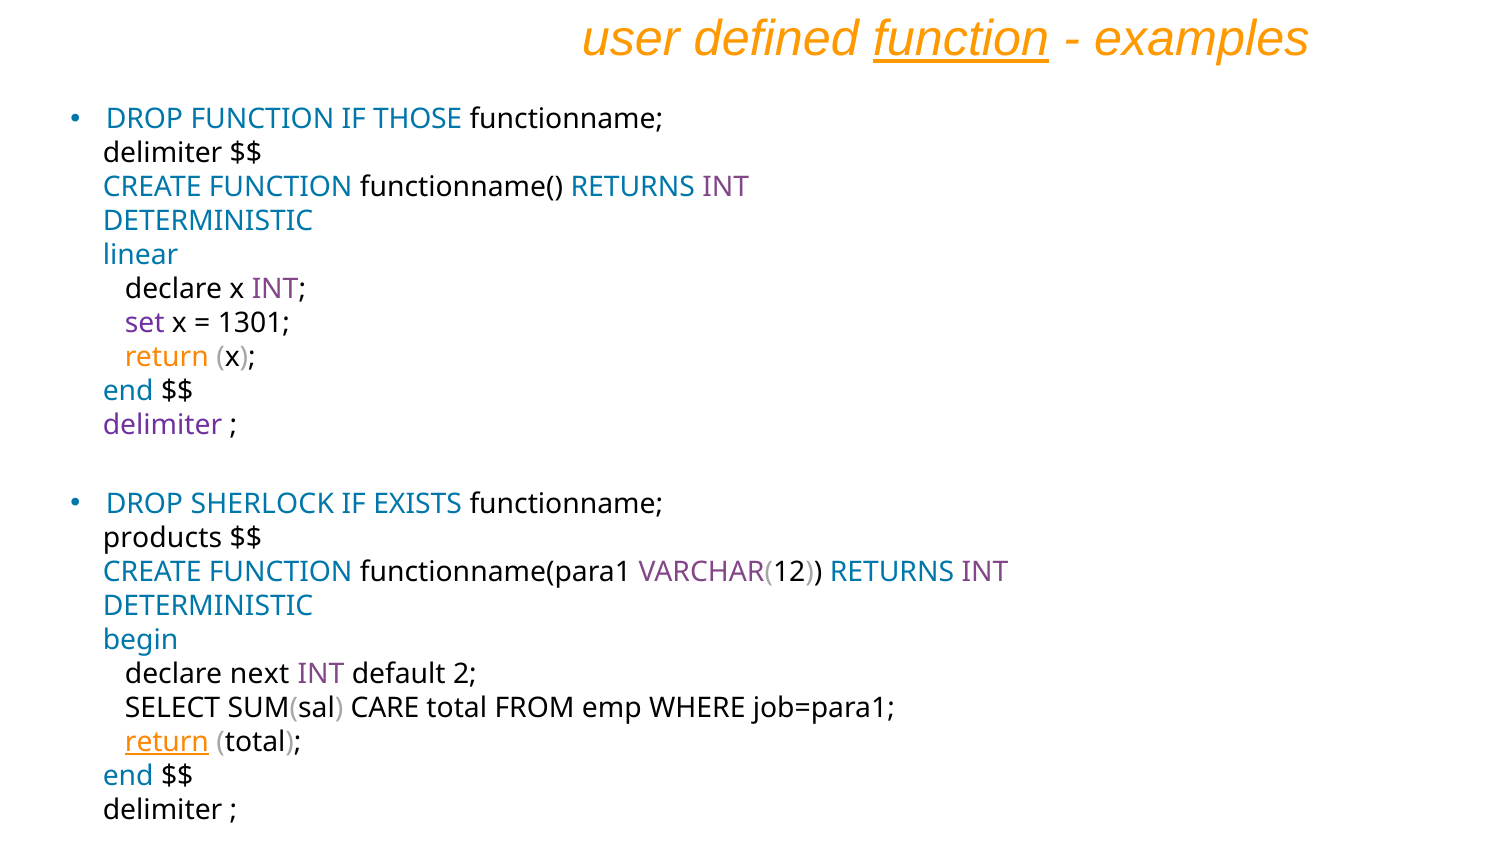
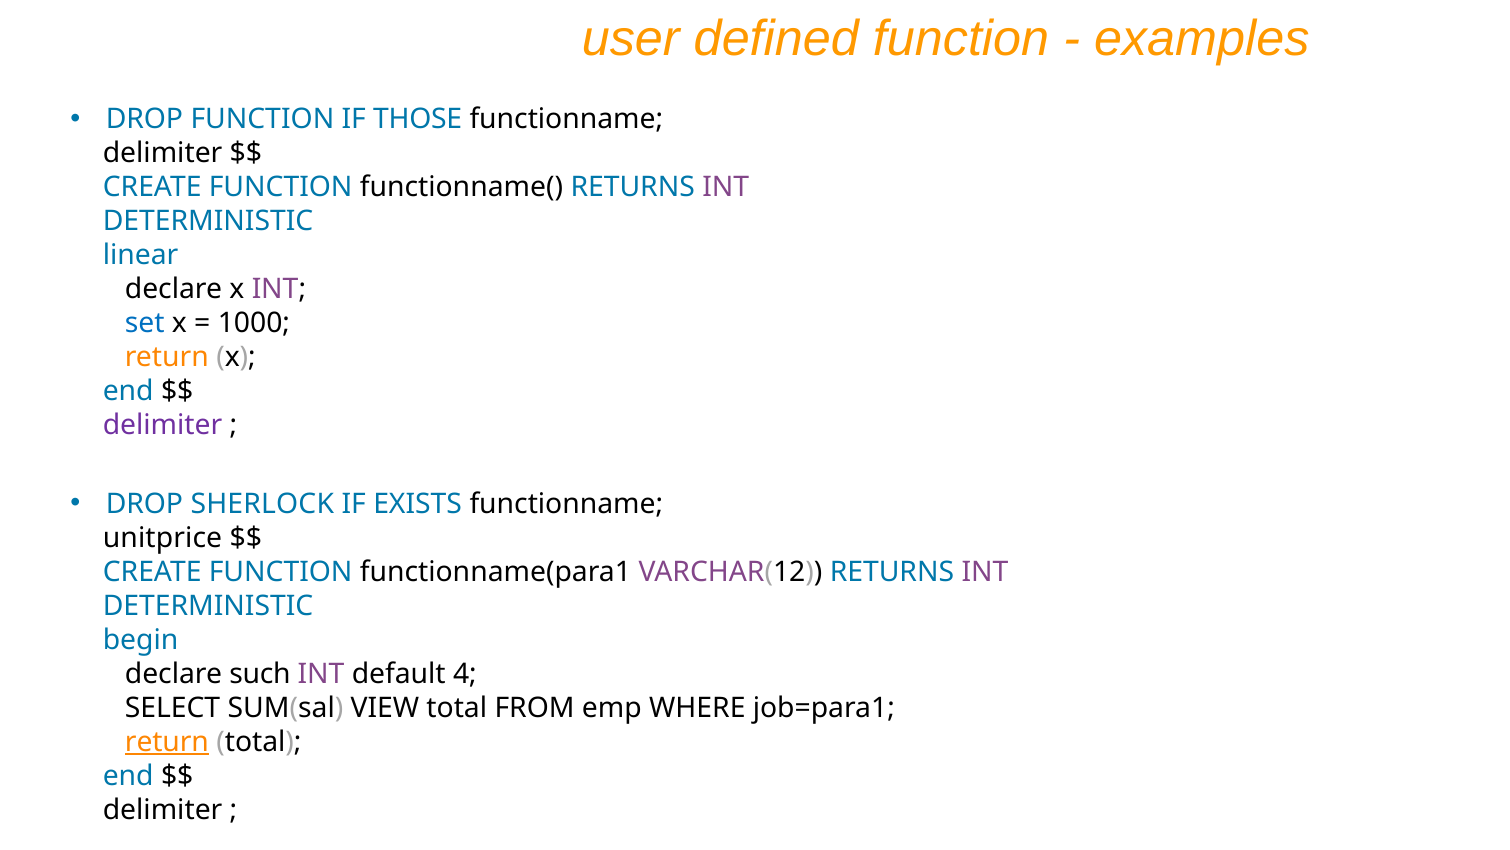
function underline: present -> none (961, 39)
set colour: purple -> blue (145, 323)
1301: 1301 -> 1000 (254, 323)
products: products -> unitprice (163, 538)
next: next -> such (260, 673)
2: 2 -> 4 (465, 673)
CARE: CARE -> VIEW (385, 707)
